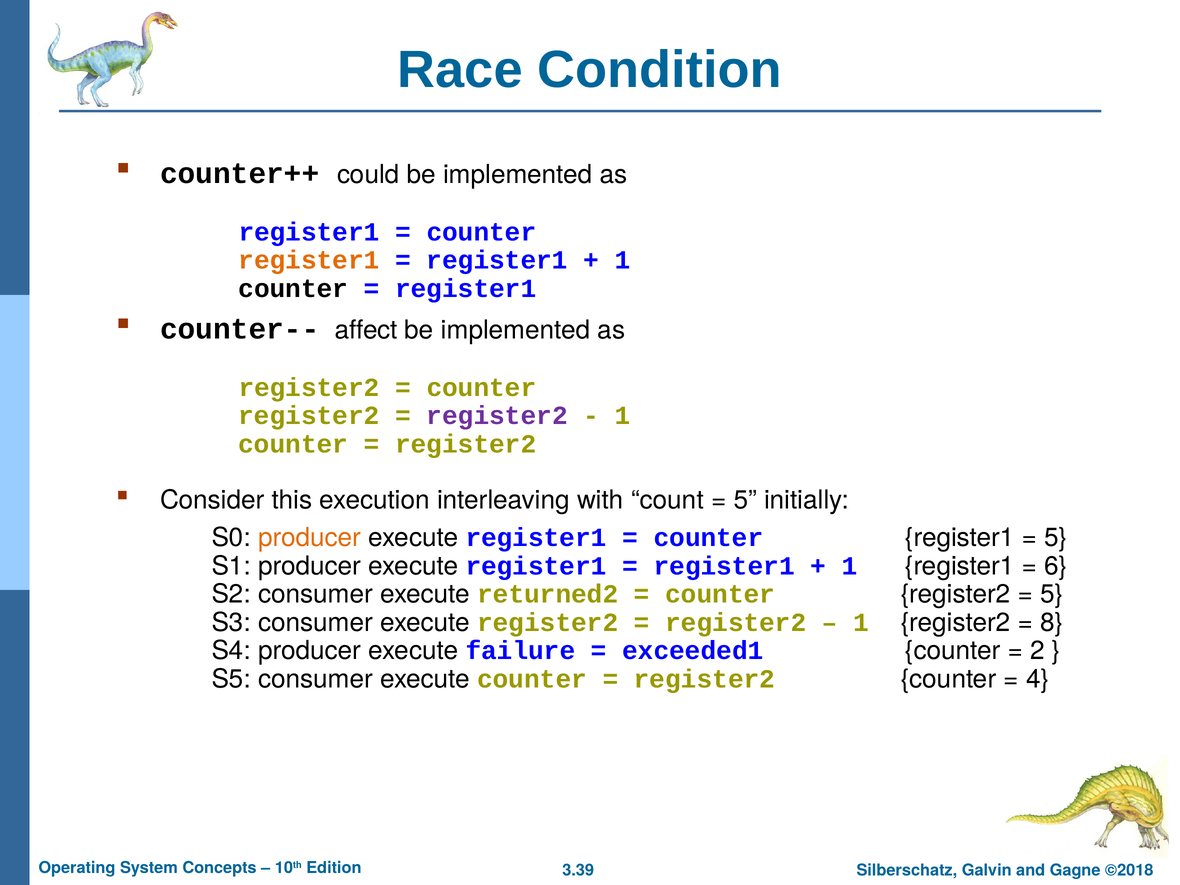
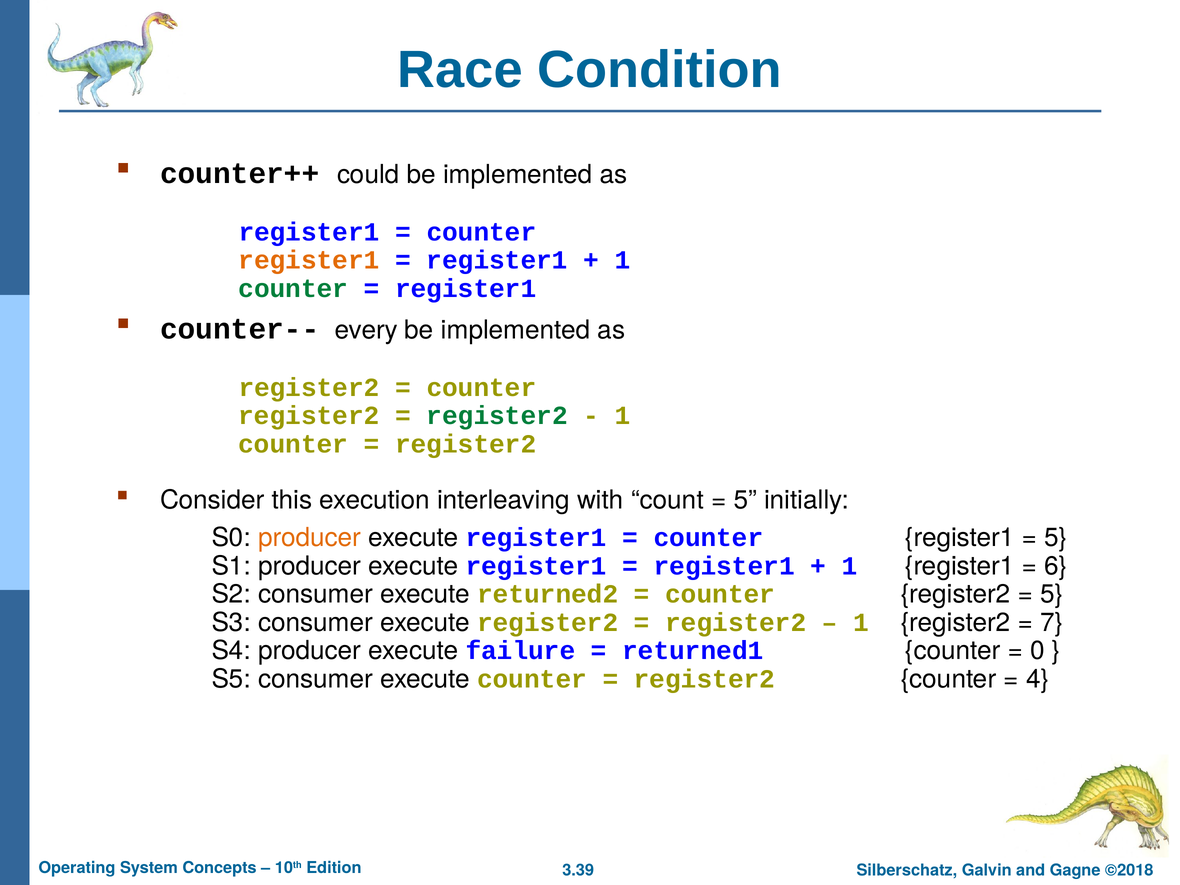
counter colour: black -> green (293, 289)
affect: affect -> every (366, 330)
register2 colour: purple -> green (497, 416)
8: 8 -> 7 (1052, 623)
exceeded1: exceeded1 -> returned1 (693, 651)
2: 2 -> 0 (1037, 651)
